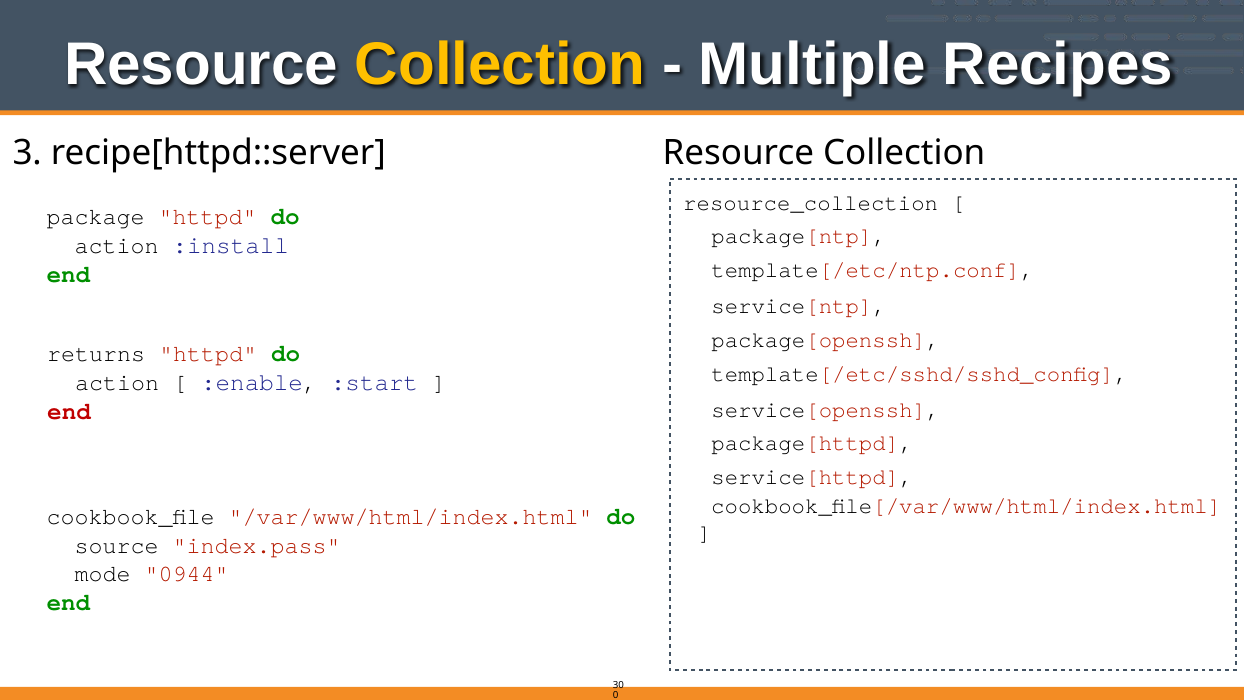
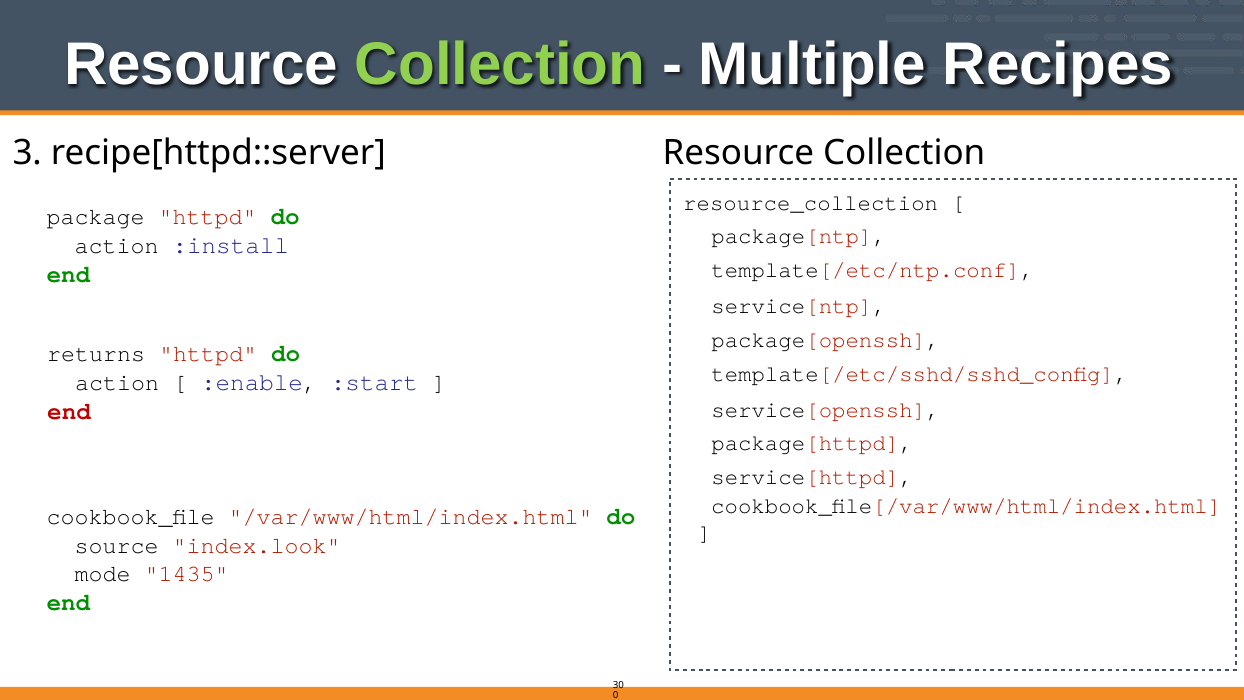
Collection colour: yellow -> light green (500, 64)
index.pass: index.pass -> index.look (257, 545)
0944: 0944 -> 1435 (187, 573)
